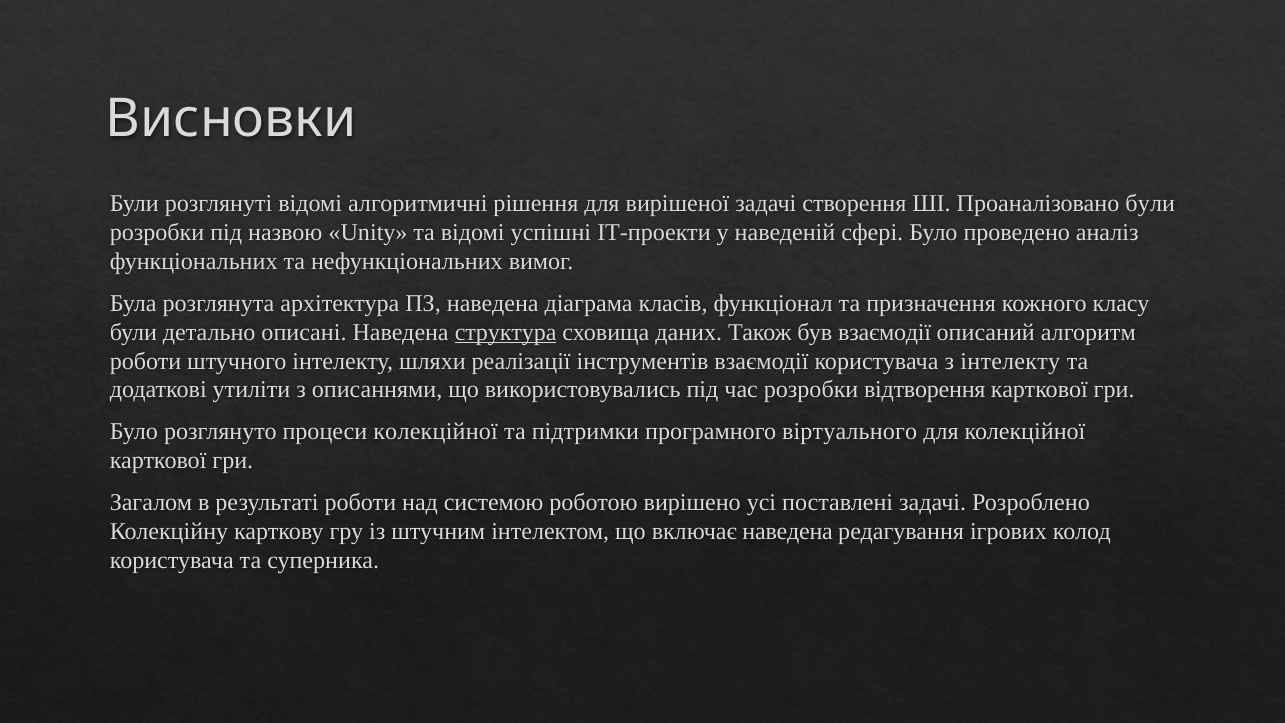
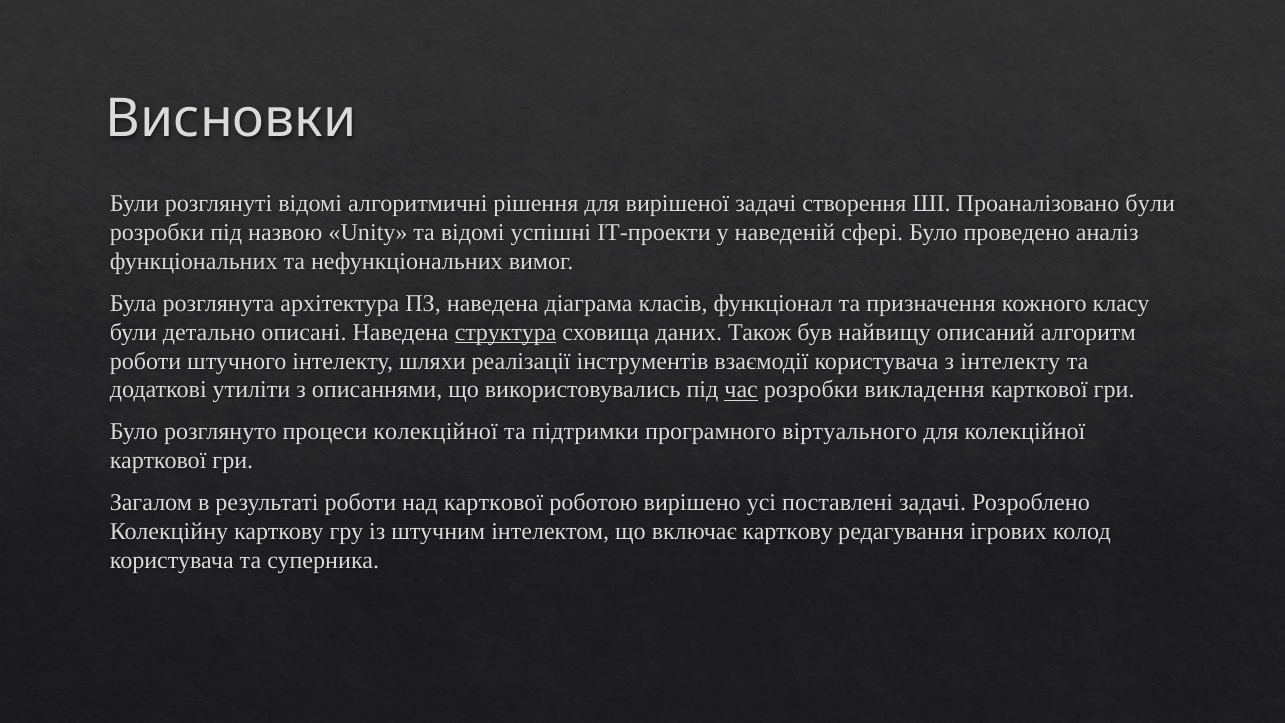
був взаємодії: взаємодії -> найвищу (884, 332)
час underline: none -> present (741, 390)
відтворення: відтворення -> викладення (925, 390)
над системою: системою -> карткової (494, 502)
включає наведена: наведена -> карткову (788, 531)
